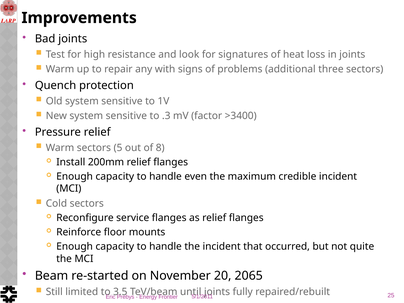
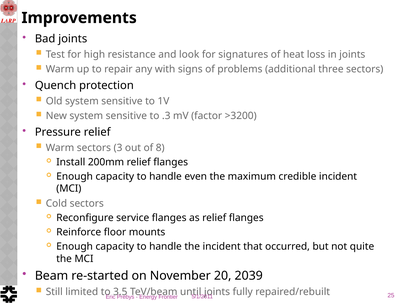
>3400: >3400 -> >3200 (241, 116)
5: 5 -> 3 (118, 148)
2065: 2065 -> 2039 (249, 276)
